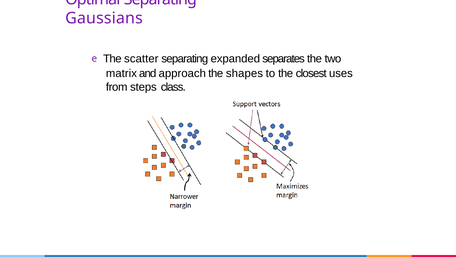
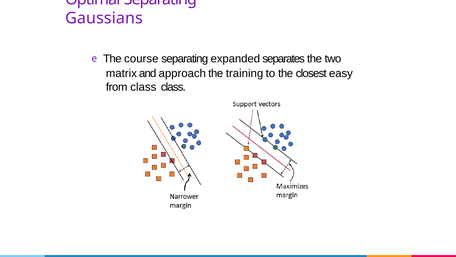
scatter: scatter -> course (141, 59)
shapes: shapes -> training (245, 73)
uses: uses -> easy (341, 73)
from steps: steps -> class (143, 87)
